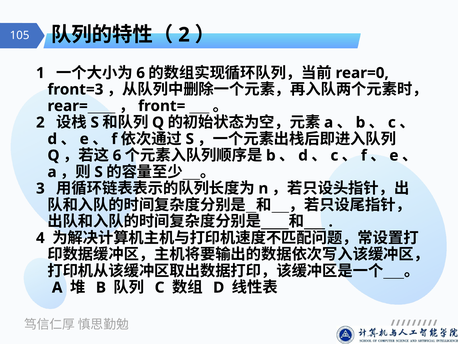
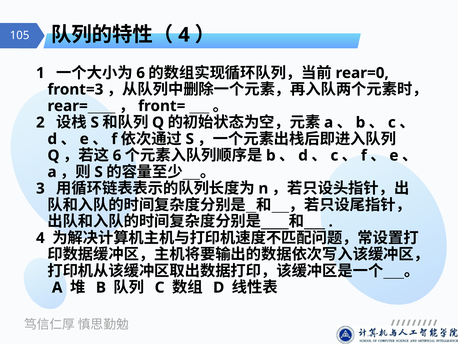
2: 2 -> 4 (184, 35)
